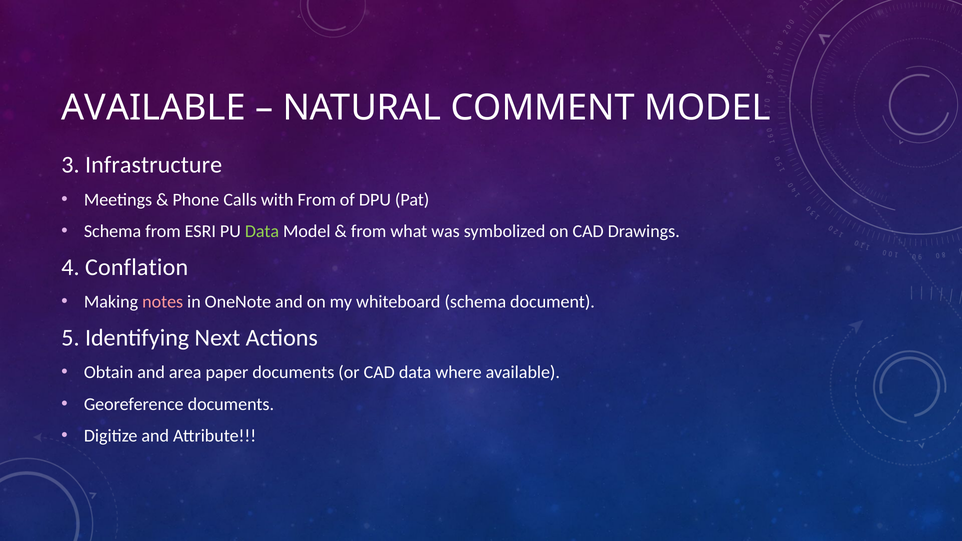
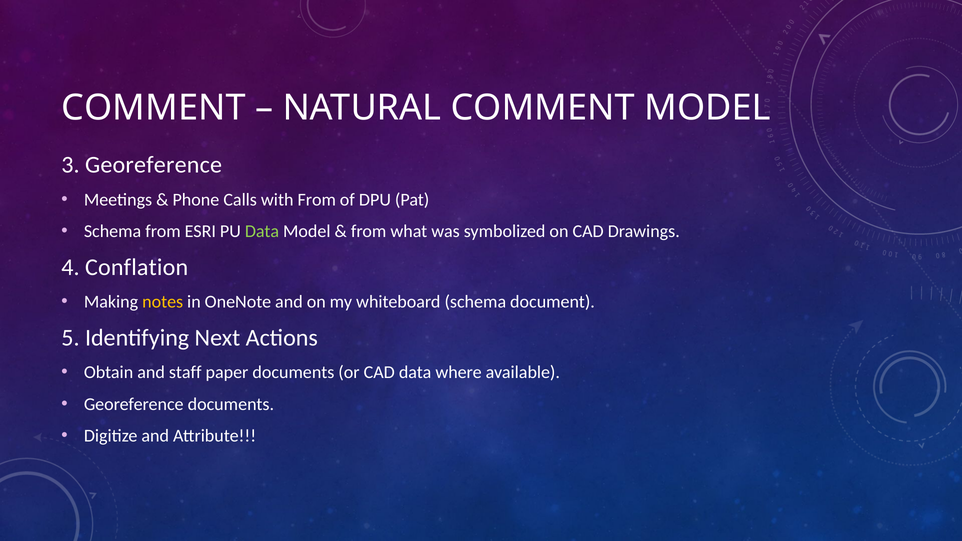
AVAILABLE: AVAILABLE -> COMMENT (154, 108)
3 Infrastructure: Infrastructure -> Georeference (154, 165)
notes colour: pink -> yellow (163, 302)
area: area -> staff (185, 373)
